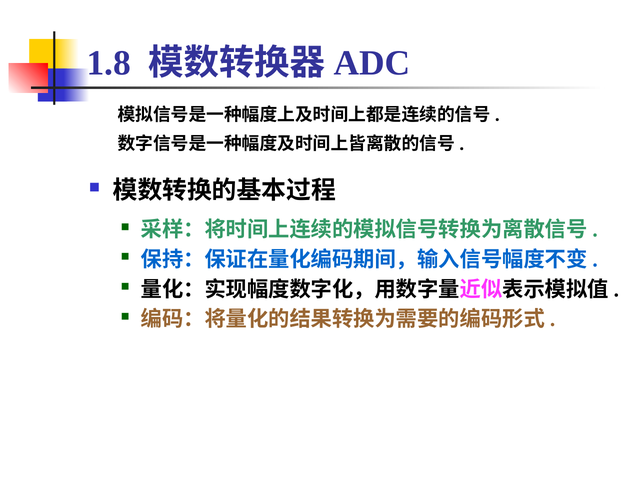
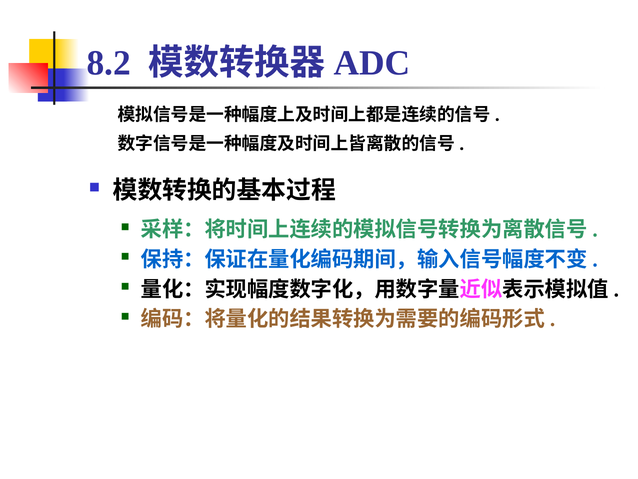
1.8: 1.8 -> 8.2 (109, 63)
